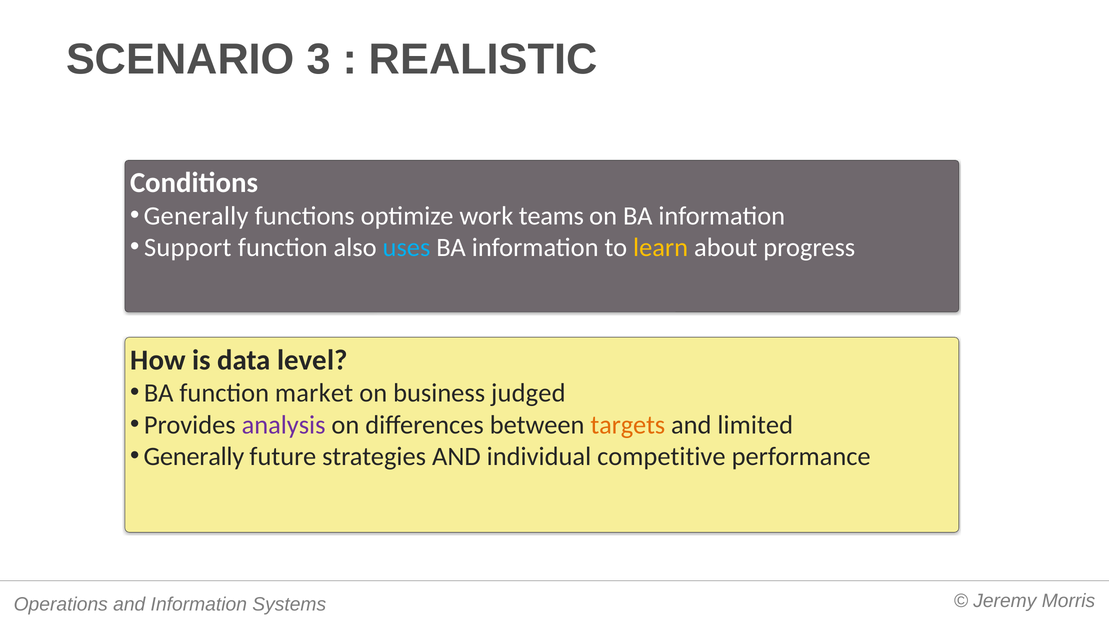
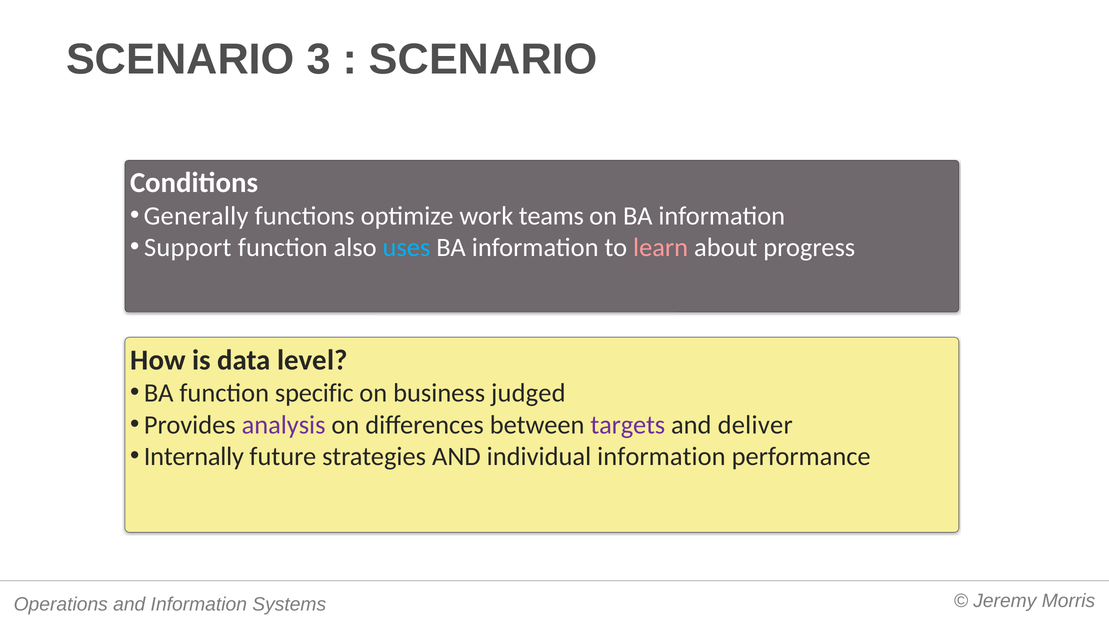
REALISTIC: REALISTIC -> SCENARIO (483, 59)
learn colour: yellow -> pink (661, 247)
market: market -> specific (314, 393)
targets colour: orange -> purple (628, 425)
limited: limited -> deliver (755, 425)
Generally: Generally -> Internally (194, 456)
individual competitive: competitive -> information (661, 456)
